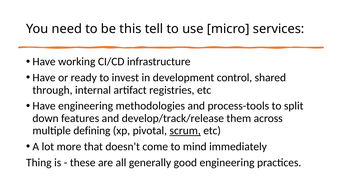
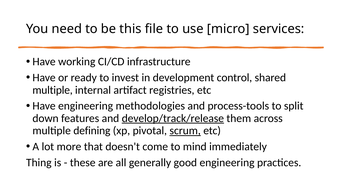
tell: tell -> file (154, 29)
through: through -> multiple (53, 90)
develop/track/release underline: none -> present (173, 118)
